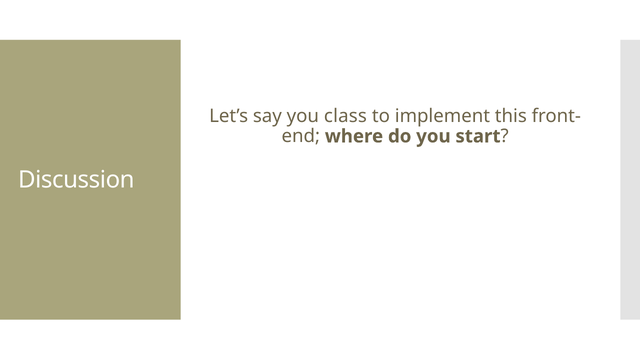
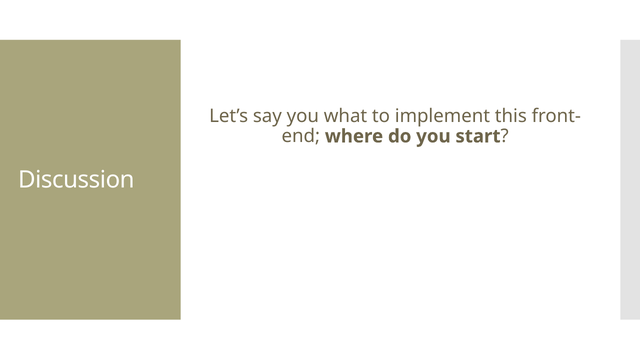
class: class -> what (346, 116)
